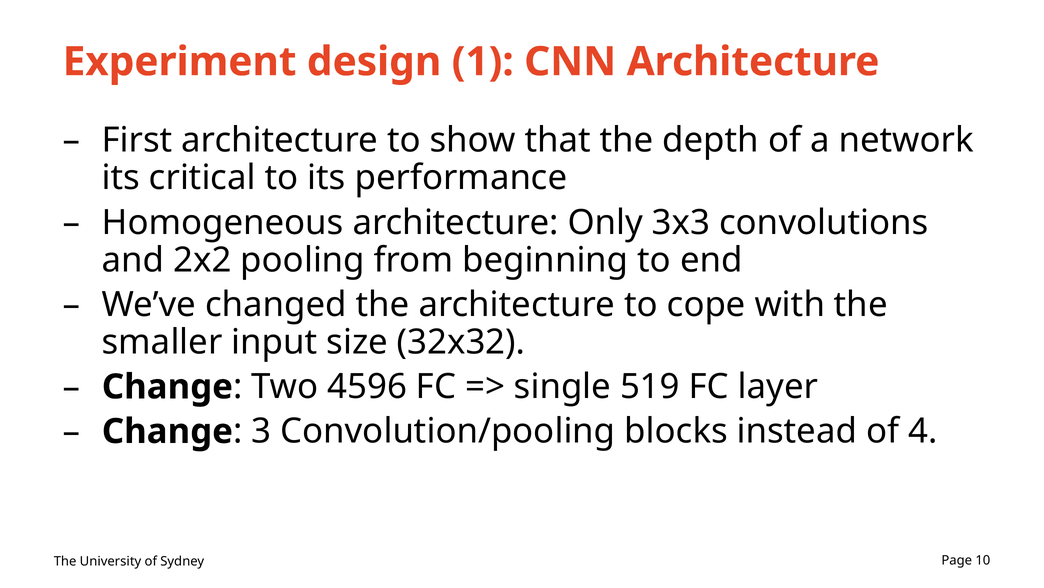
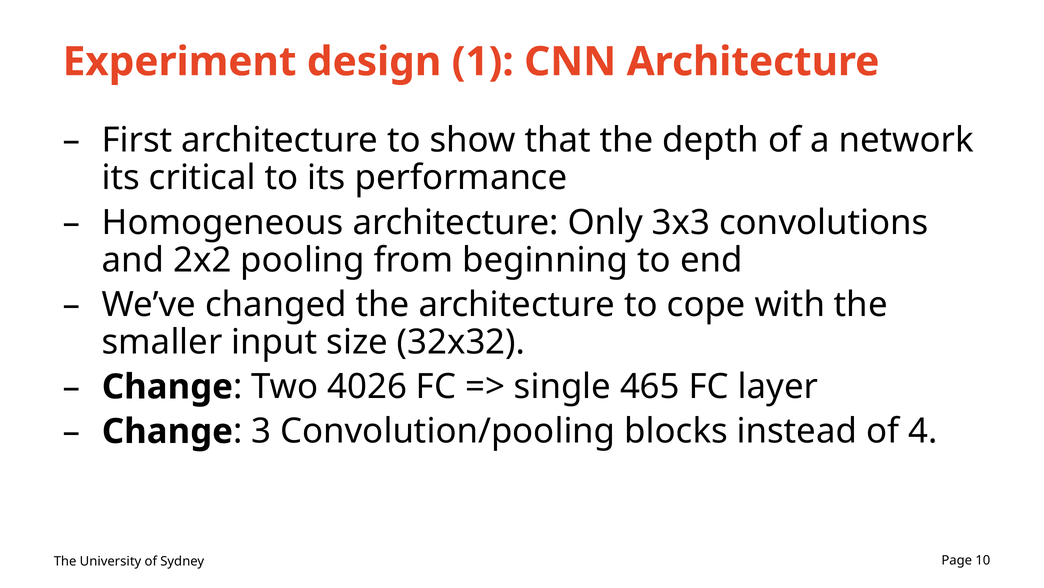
4596: 4596 -> 4026 (367, 386)
519: 519 -> 465 (650, 386)
